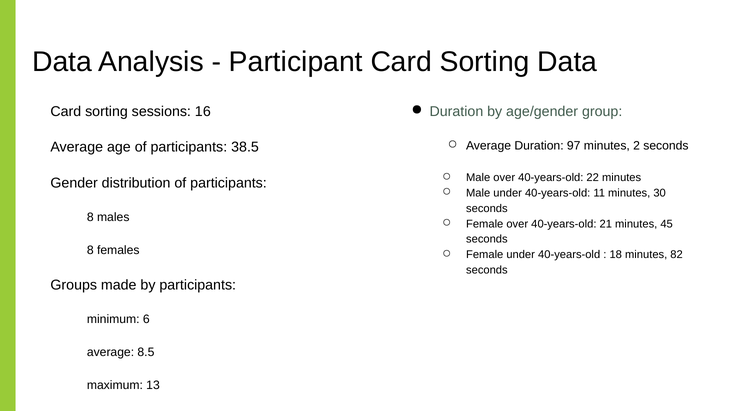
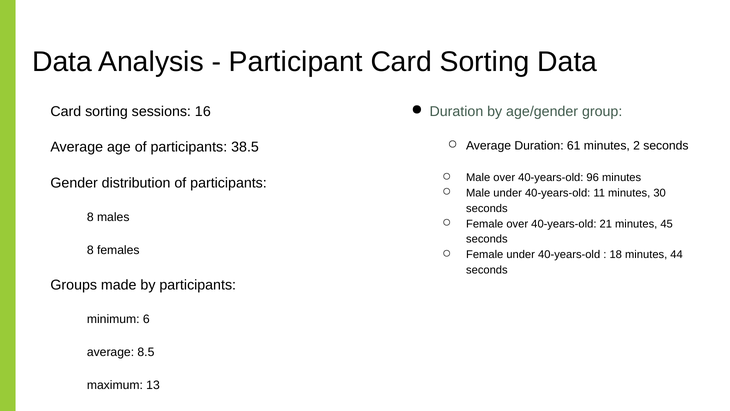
97: 97 -> 61 (574, 145)
22: 22 -> 96 (593, 178)
82: 82 -> 44 (677, 254)
